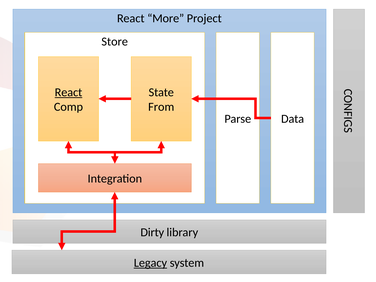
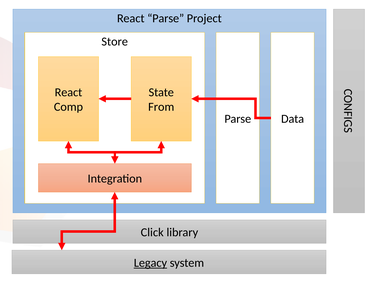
React More: More -> Parse (166, 18)
React underline: present -> none (68, 92)
Dirty: Dirty -> Click (152, 232)
